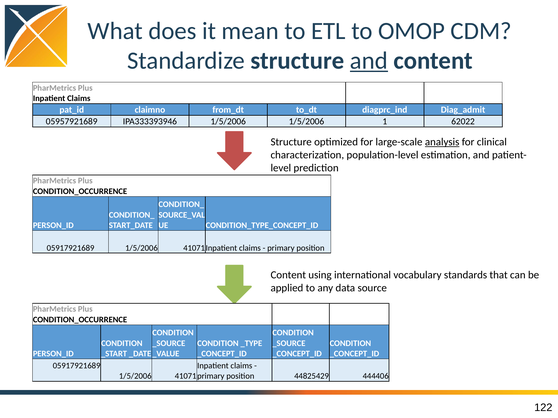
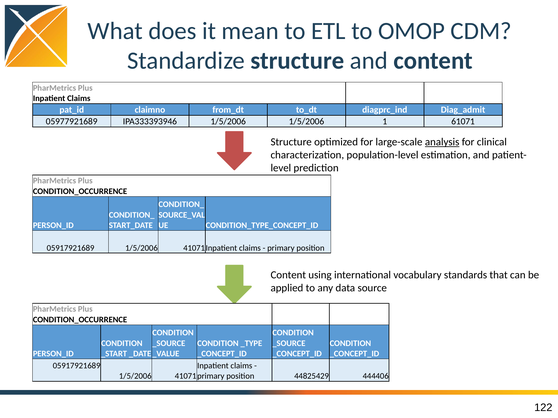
and underline: present -> none (369, 61)
05957921689: 05957921689 -> 05977921689 (72, 122)
62022: 62022 -> 61071 (463, 122)
